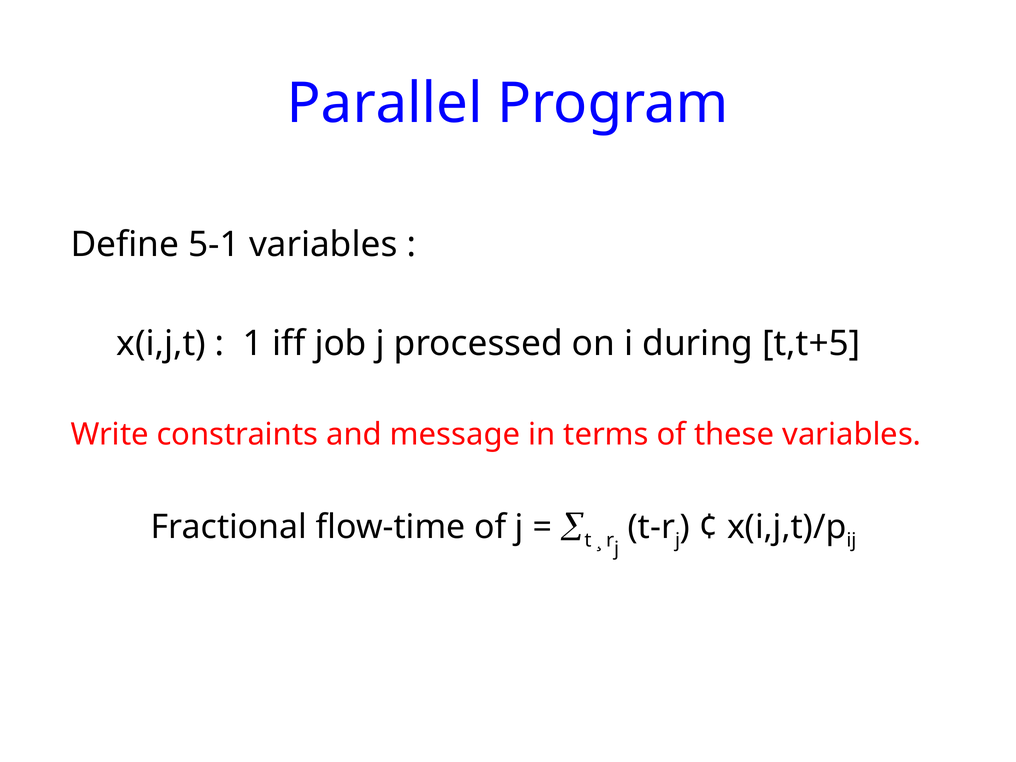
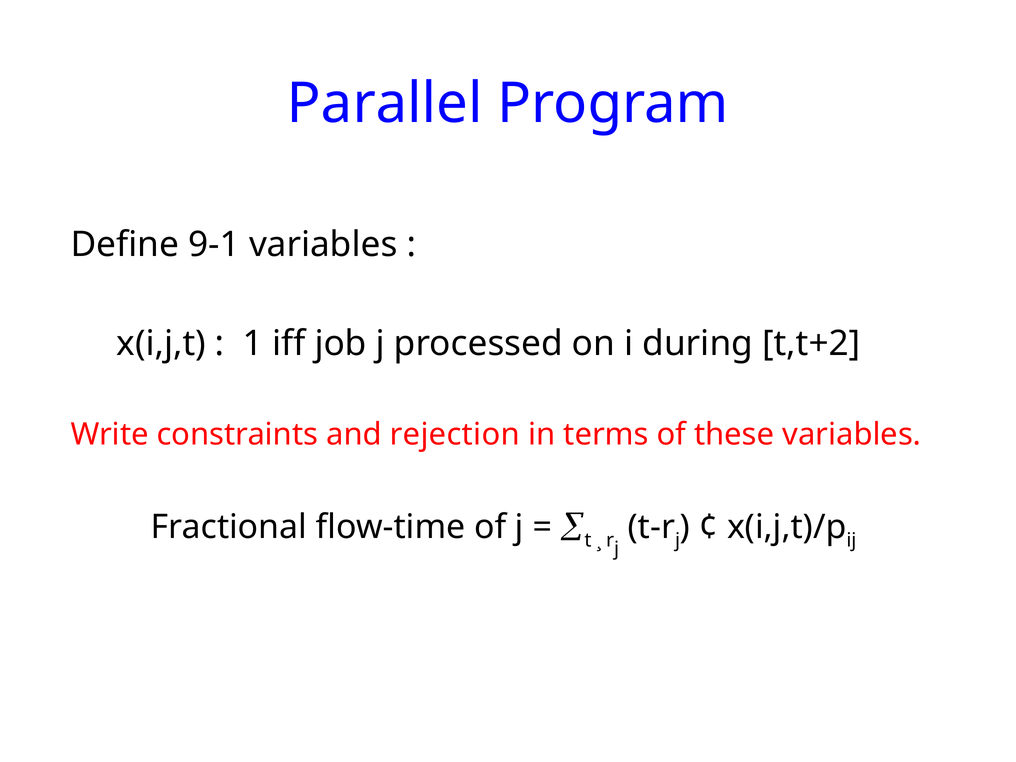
5-1: 5-1 -> 9-1 (214, 245)
t,t+5: t,t+5 -> t,t+2 (811, 343)
message: message -> rejection (455, 435)
